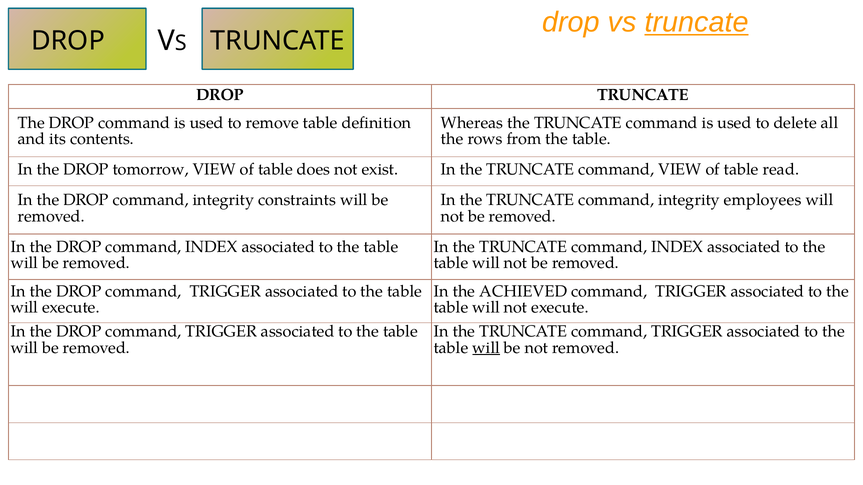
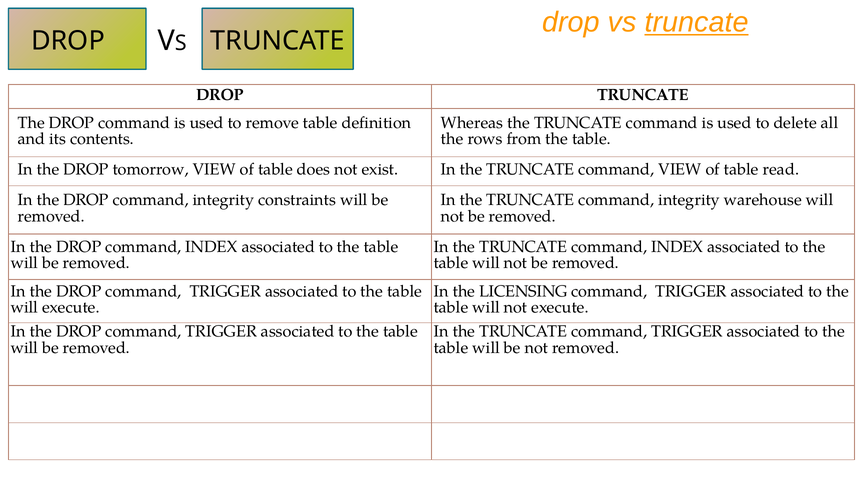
employees: employees -> warehouse (763, 200)
ACHIEVED: ACHIEVED -> LICENSING (523, 291)
will underline: present -> none (486, 348)
